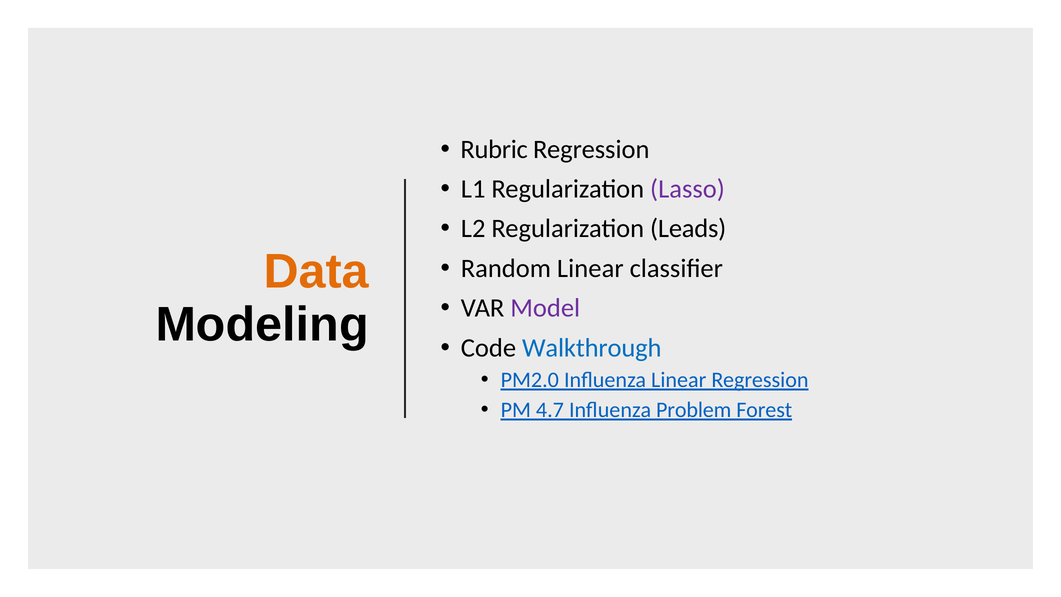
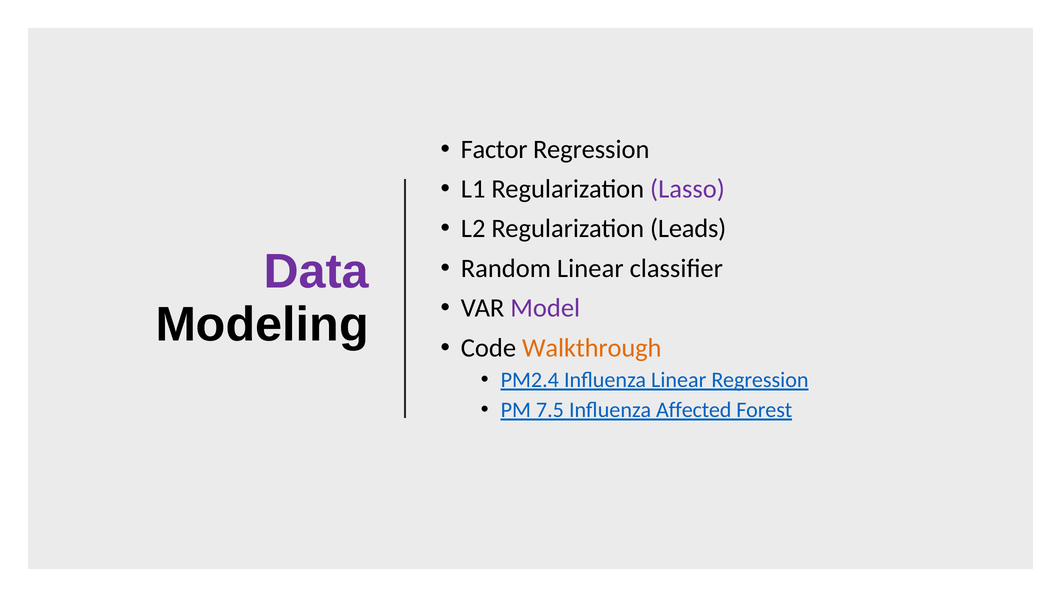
Rubric: Rubric -> Factor (494, 149)
Data colour: orange -> purple (316, 272)
Walkthrough colour: blue -> orange (592, 348)
PM2.0: PM2.0 -> PM2.4 (530, 380)
4.7: 4.7 -> 7.5 (550, 410)
Problem: Problem -> Affected (694, 410)
